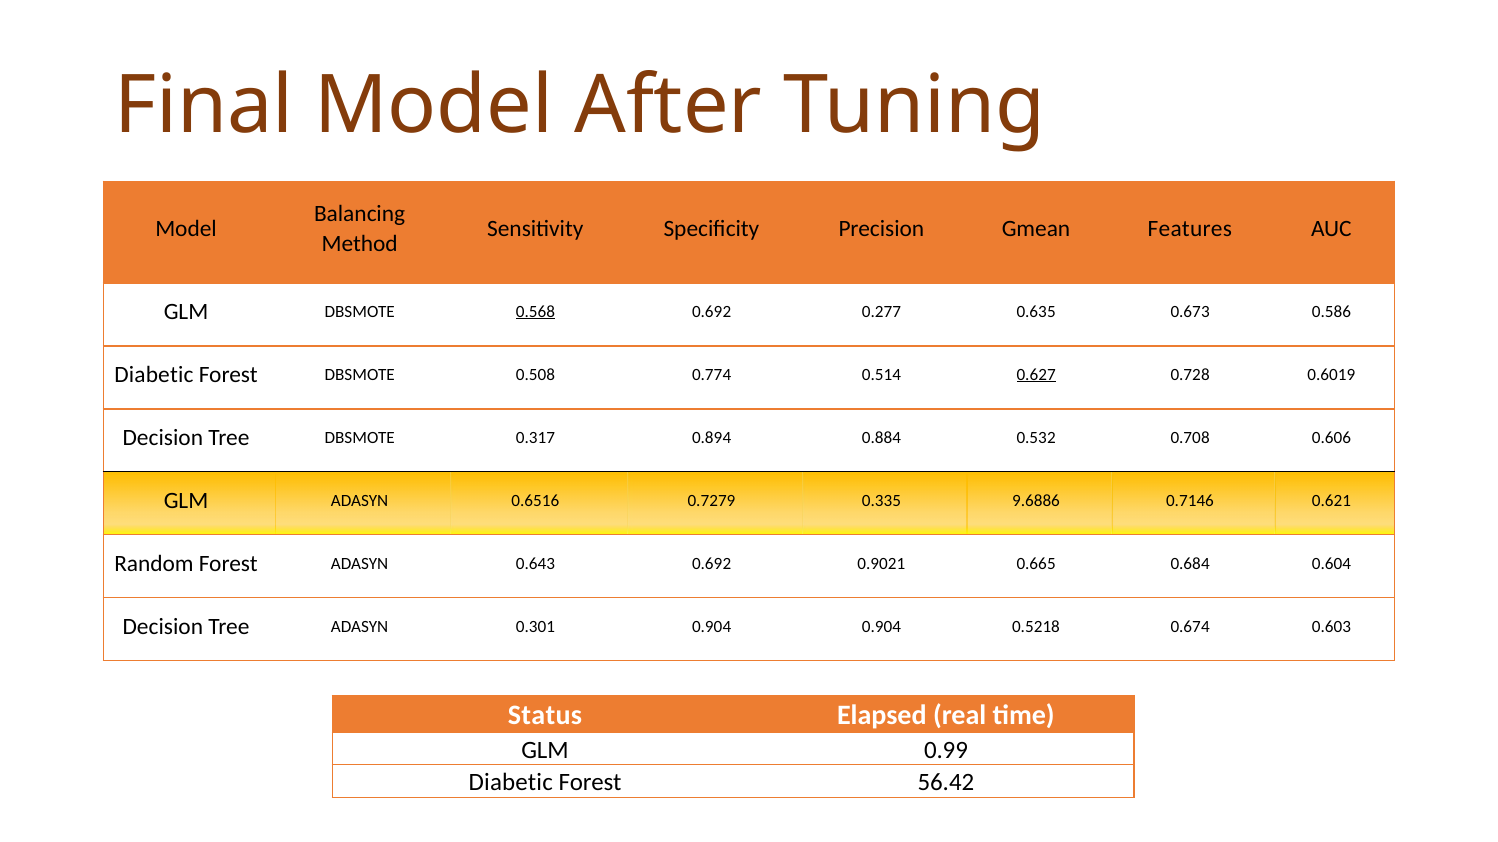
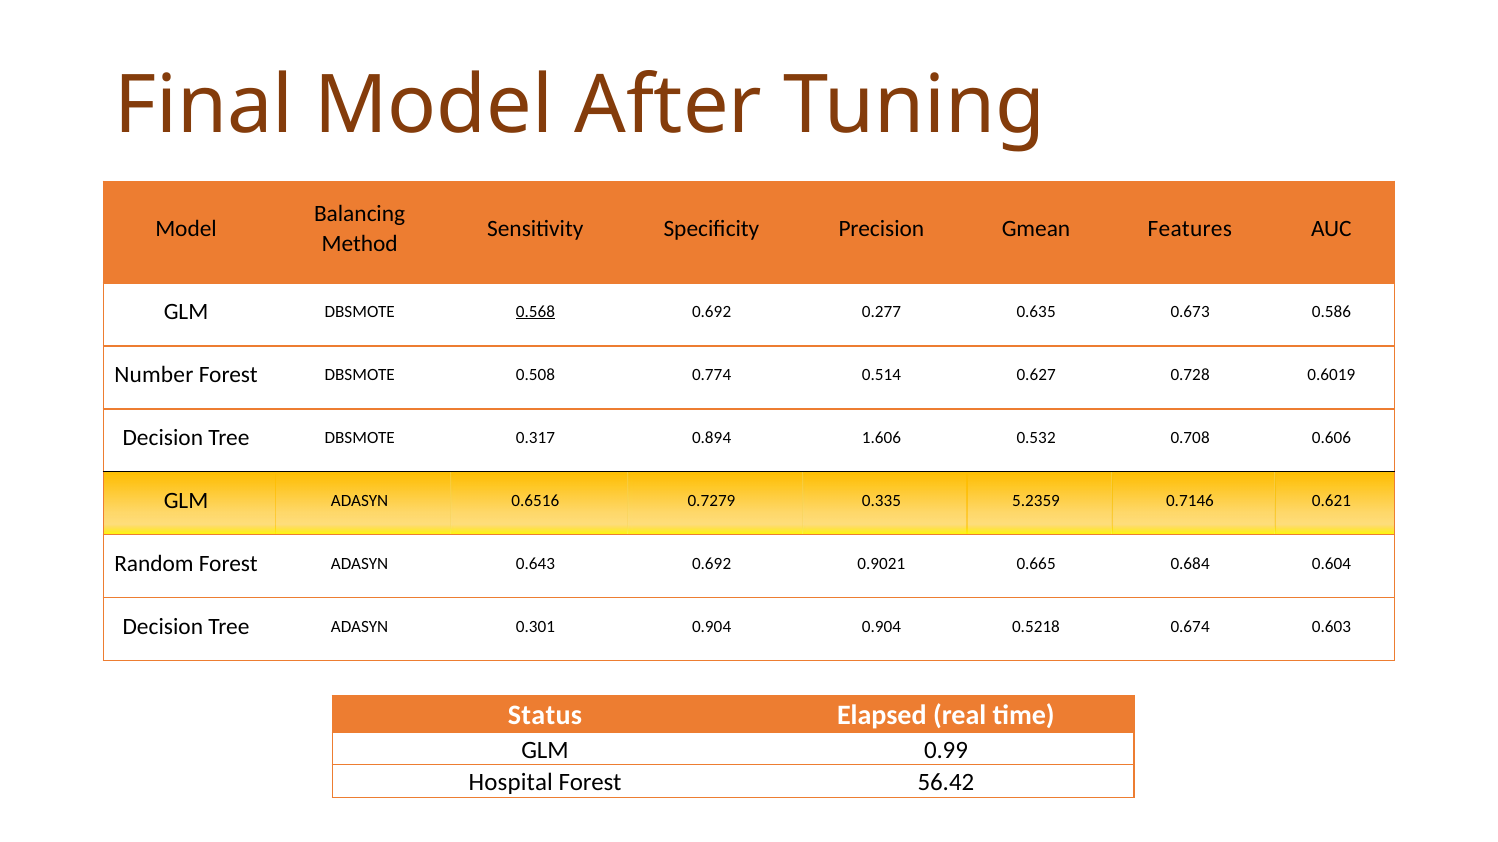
Diabetic: Diabetic -> Number (154, 375)
0.627 underline: present -> none (1036, 375)
0.884: 0.884 -> 1.606 (881, 438)
9.6886: 9.6886 -> 5.2359 (1036, 501)
Diabetic: Diabetic -> Hospital (511, 783)
